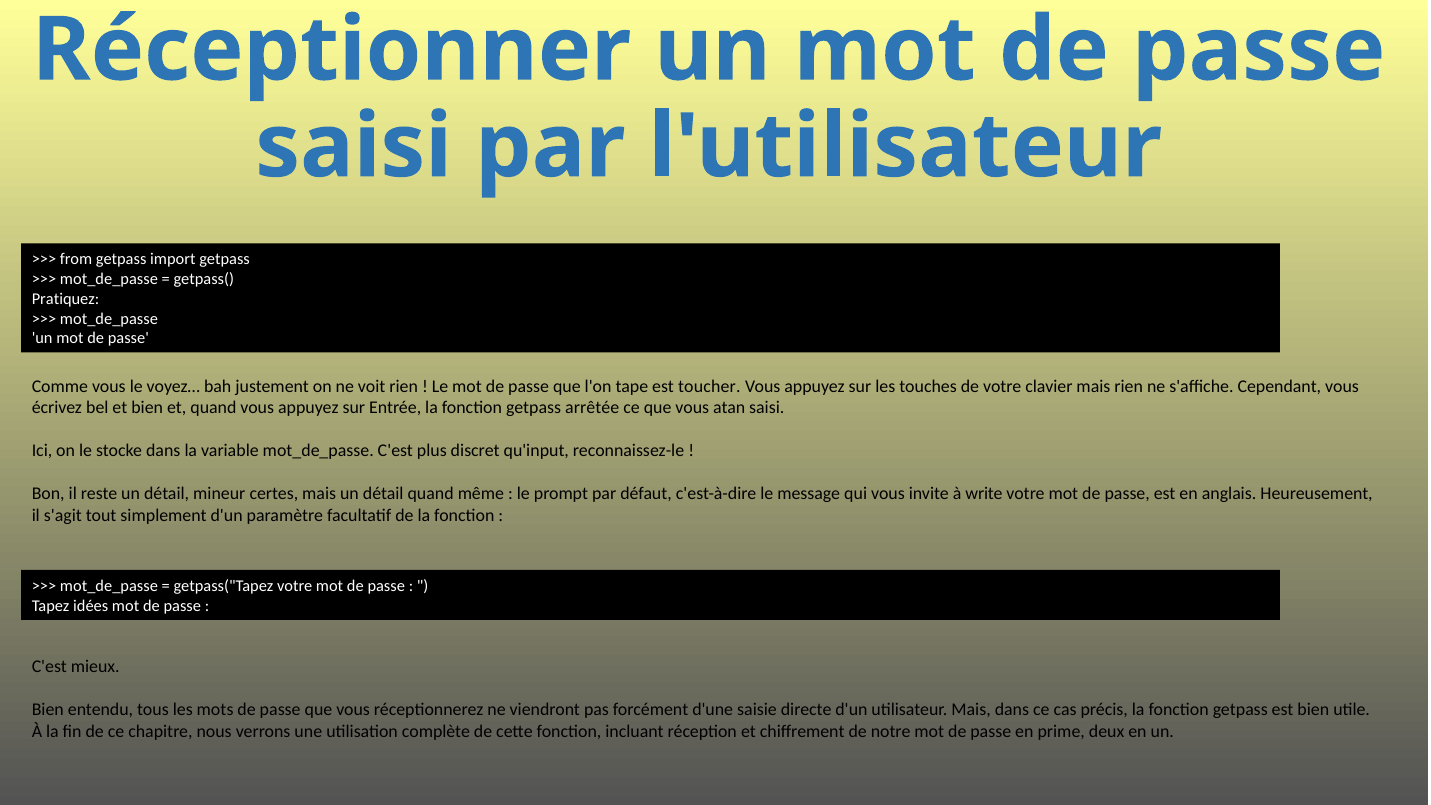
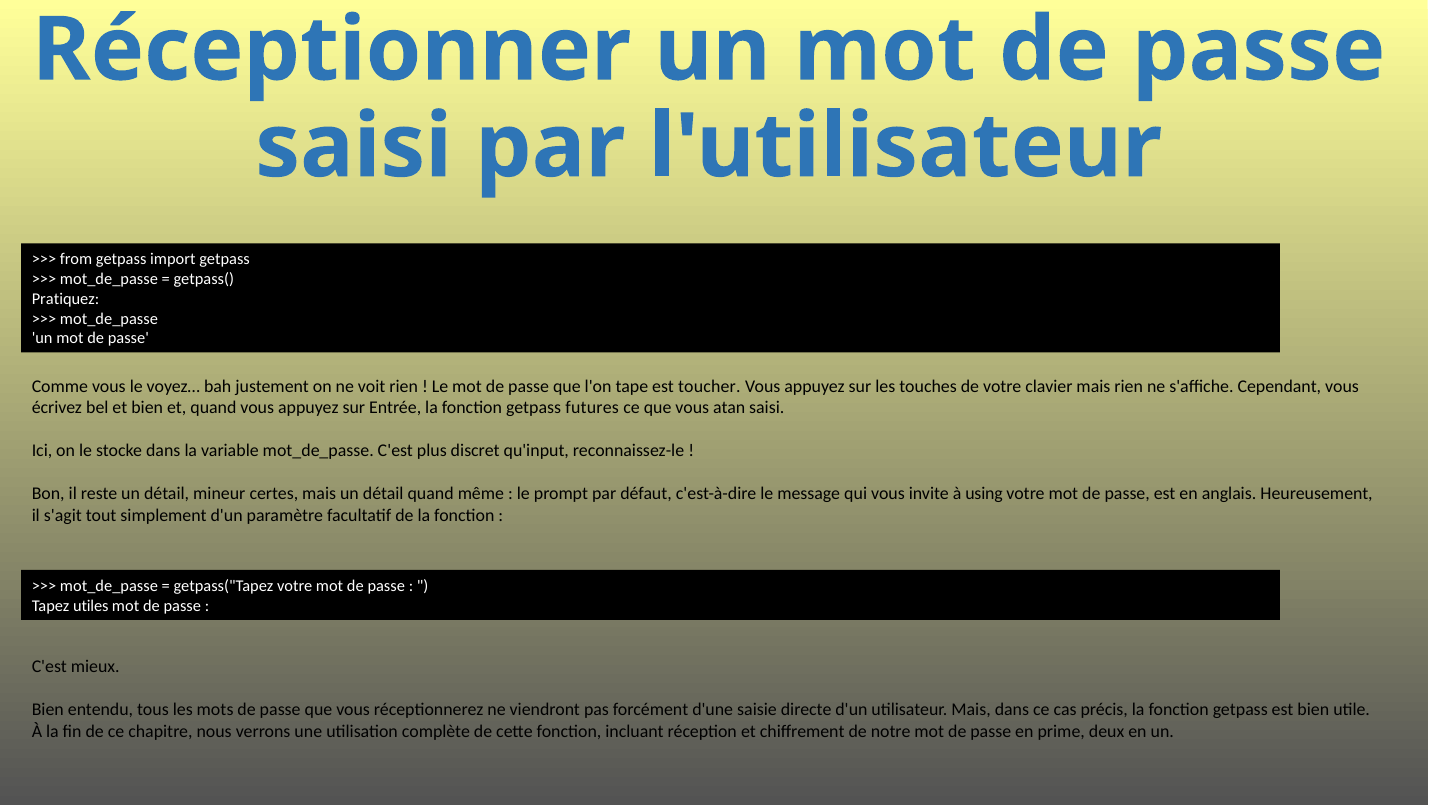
arrêtée: arrêtée -> futures (592, 408)
write: write -> using (984, 494)
idées: idées -> utiles (91, 606)
